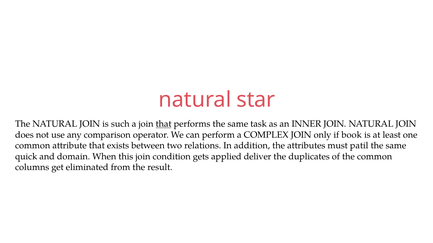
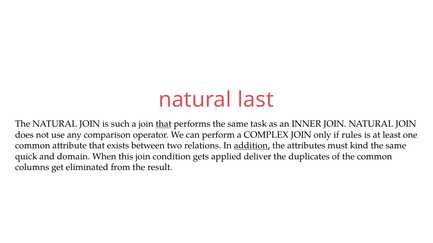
star: star -> last (256, 100)
book: book -> rules (352, 135)
addition underline: none -> present (252, 146)
patil: patil -> kind (359, 146)
